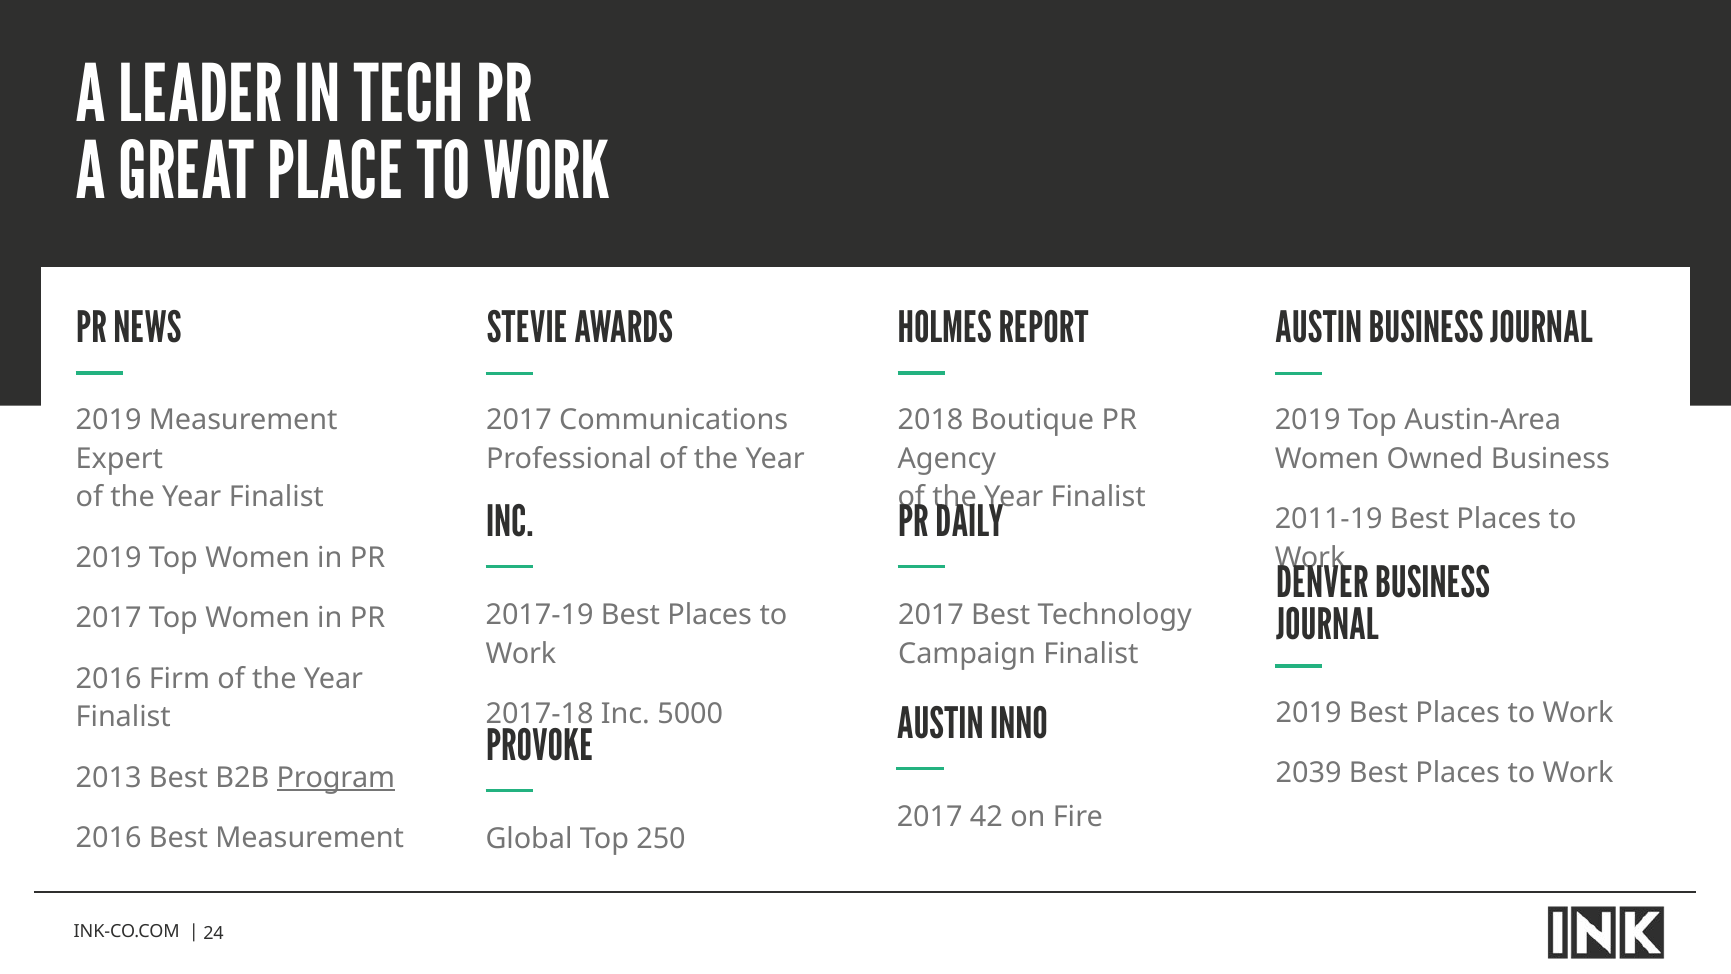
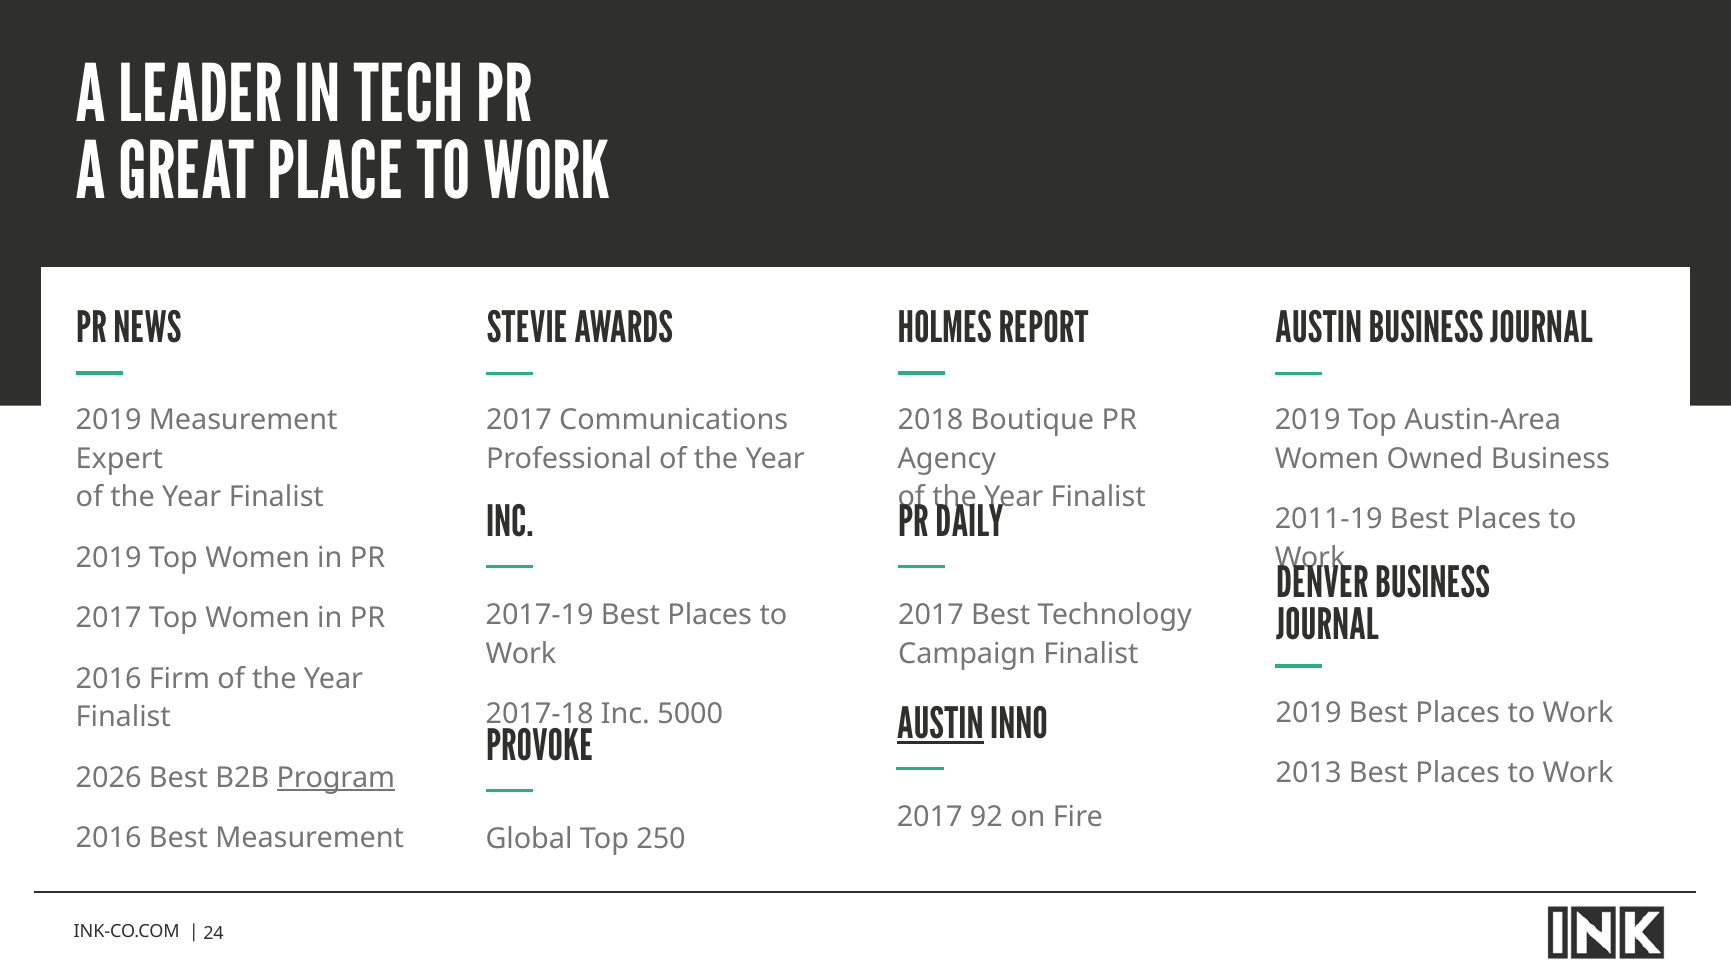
AUSTIN underline: none -> present (940, 724)
2039: 2039 -> 2013 (1309, 773)
2013: 2013 -> 2026 (109, 778)
42: 42 -> 92 (986, 816)
